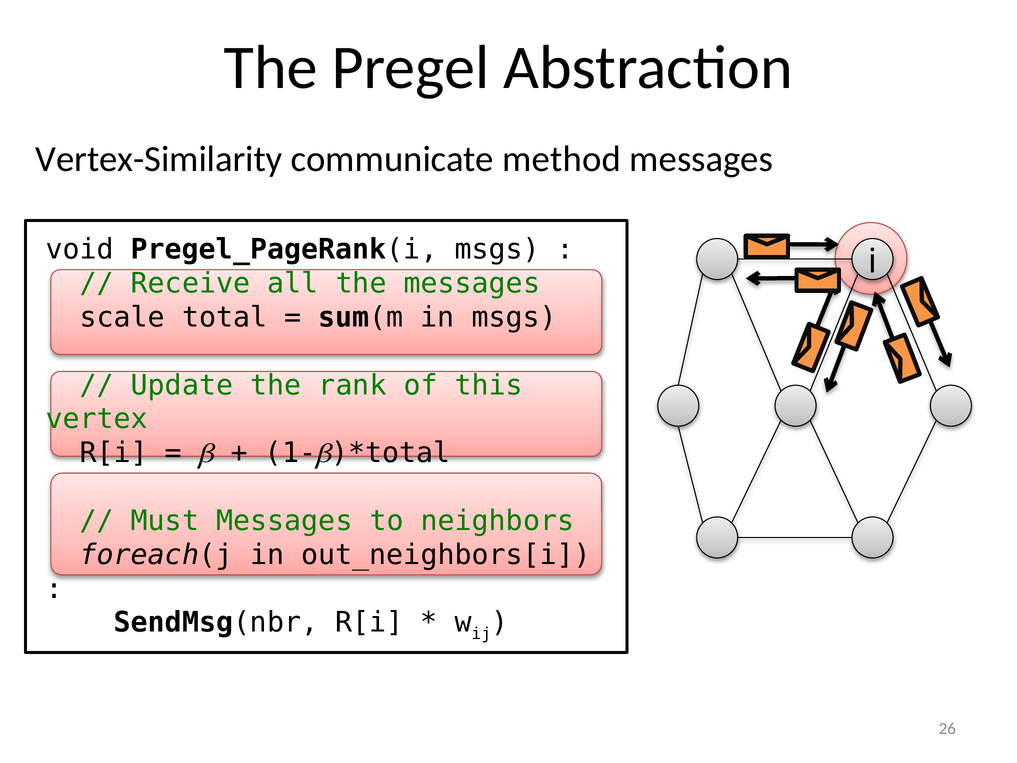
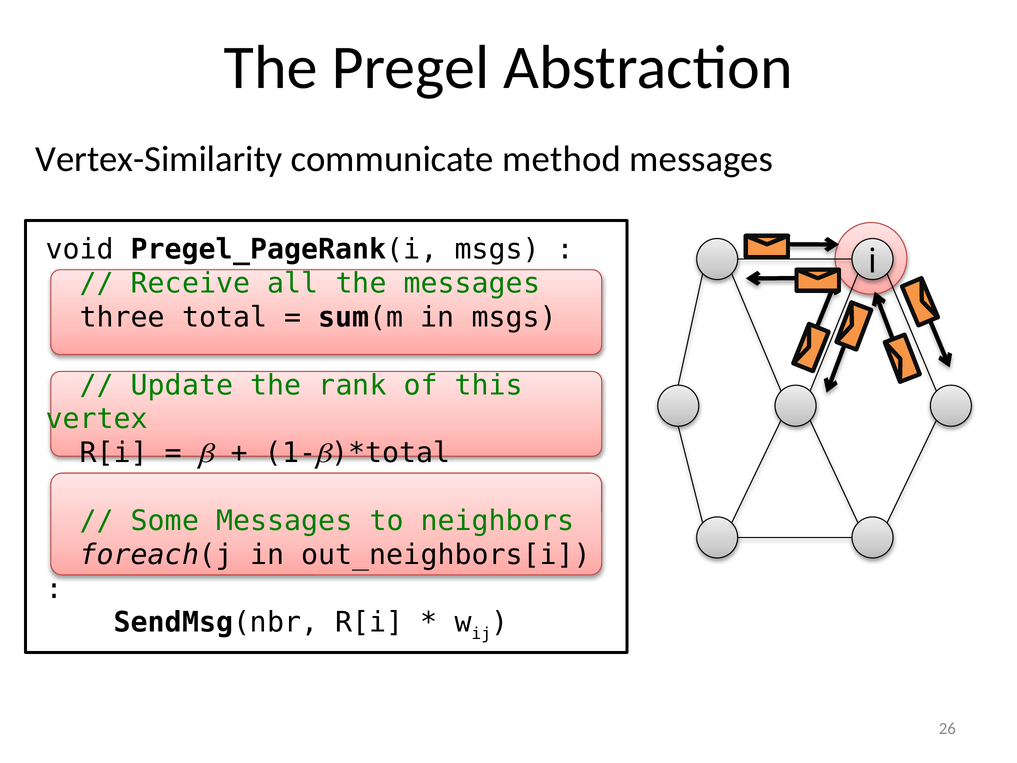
scale: scale -> three (122, 317)
Must: Must -> Some (165, 521)
